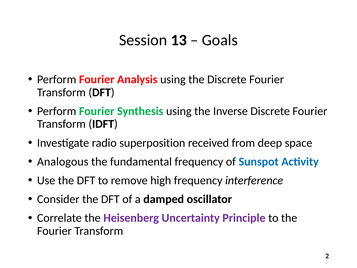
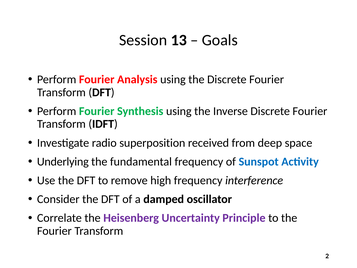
Analogous: Analogous -> Underlying (63, 161)
